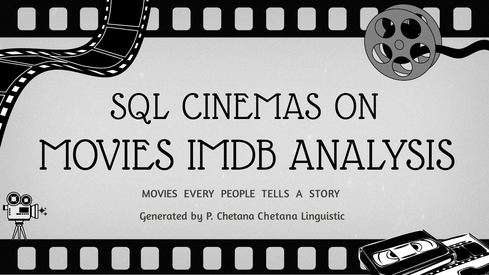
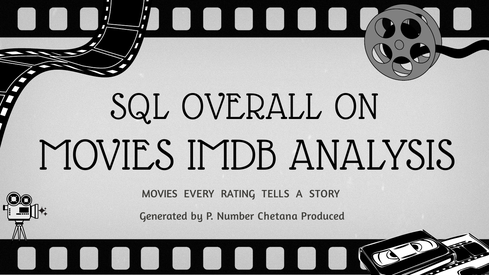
CINEMAS: CINEMAS -> OVERALL (252, 106)
PEOPLE: PEOPLE -> RATING (238, 194)
P Chetana: Chetana -> Number (235, 216)
Linguistic: Linguistic -> Produced (323, 216)
